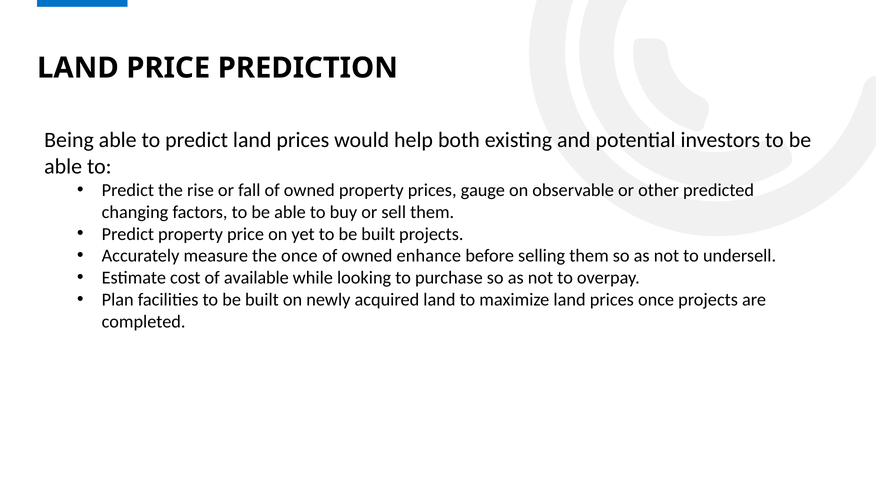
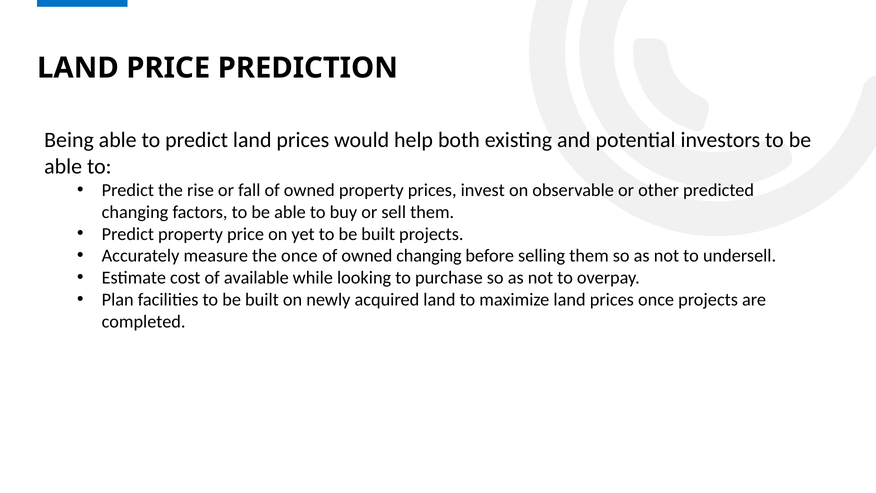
gauge: gauge -> invest (483, 190)
owned enhance: enhance -> changing (429, 256)
